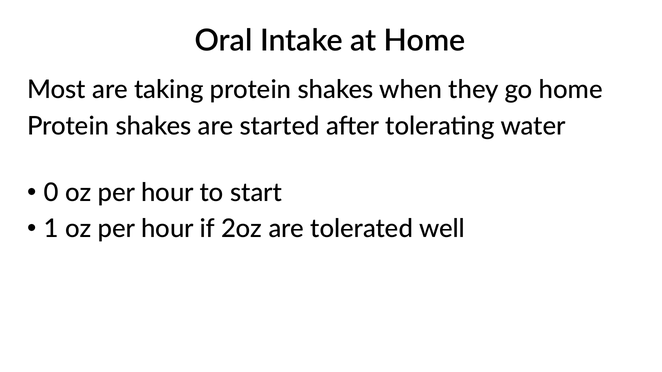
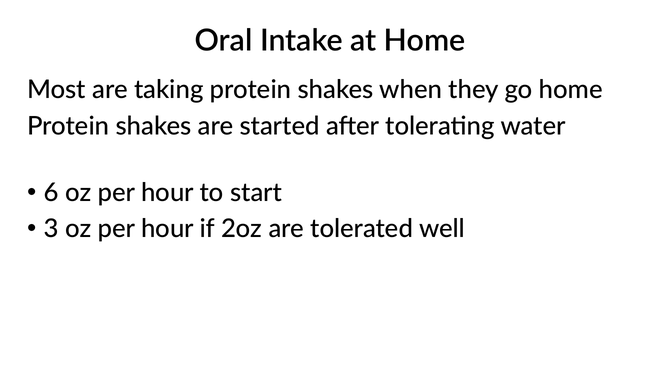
0: 0 -> 6 (51, 193)
1: 1 -> 3 (51, 229)
